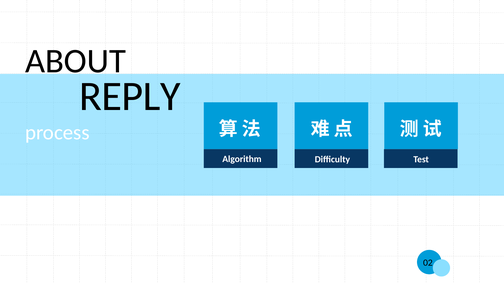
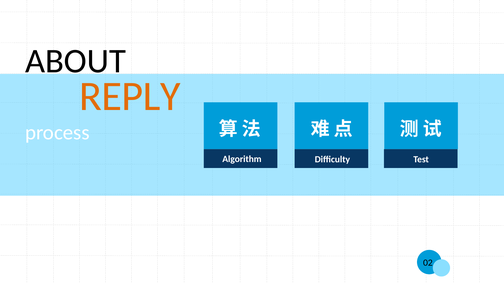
REPLY colour: black -> orange (130, 96)
